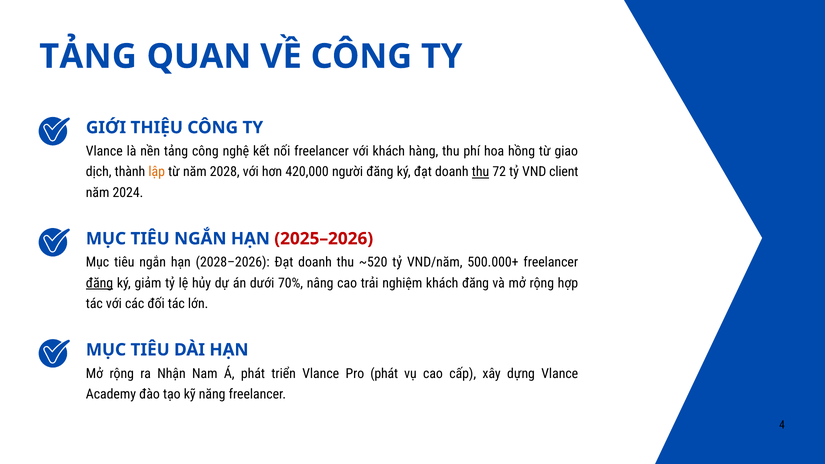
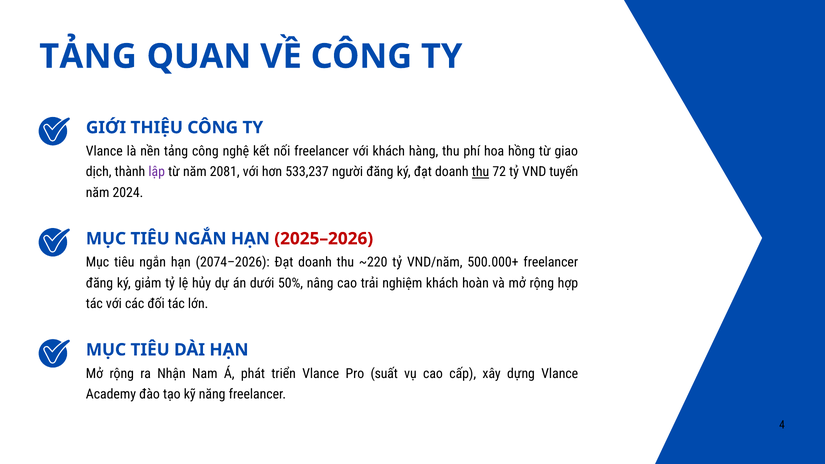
lập colour: orange -> purple (157, 172)
2028: 2028 -> 2081 (225, 172)
420,000: 420,000 -> 533,237 (307, 172)
client: client -> tuyến (564, 172)
2028–2026: 2028–2026 -> 2074–2026 (233, 262)
~520: ~520 -> ~220 (373, 262)
đăng underline: present -> none (99, 283)
70%: 70% -> 50% (291, 283)
khách đăng: đăng -> hoàn (475, 283)
Pro phát: phát -> suất (384, 374)
